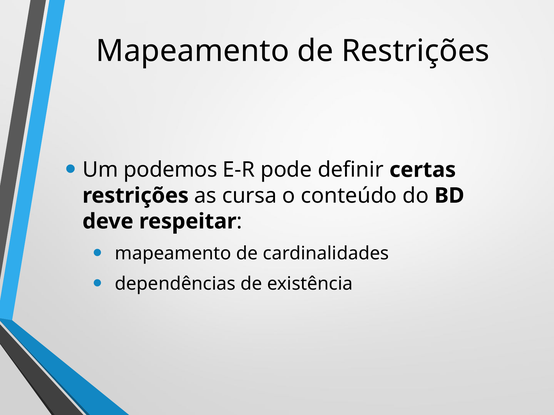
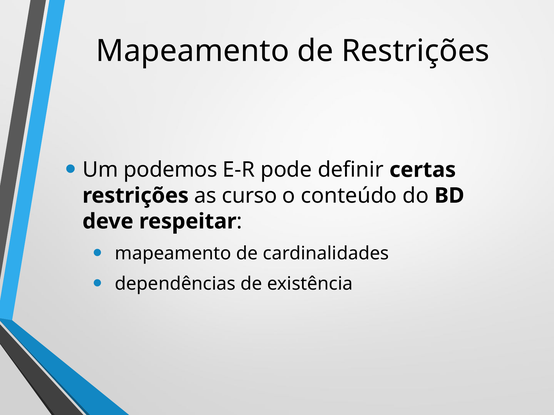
cursa: cursa -> curso (250, 196)
